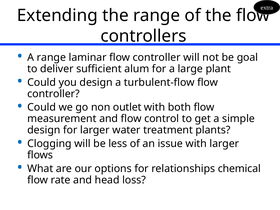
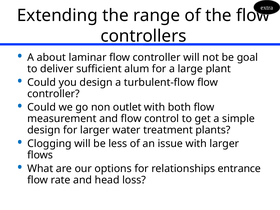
A range: range -> about (51, 57)
chemical: chemical -> entrance (239, 169)
